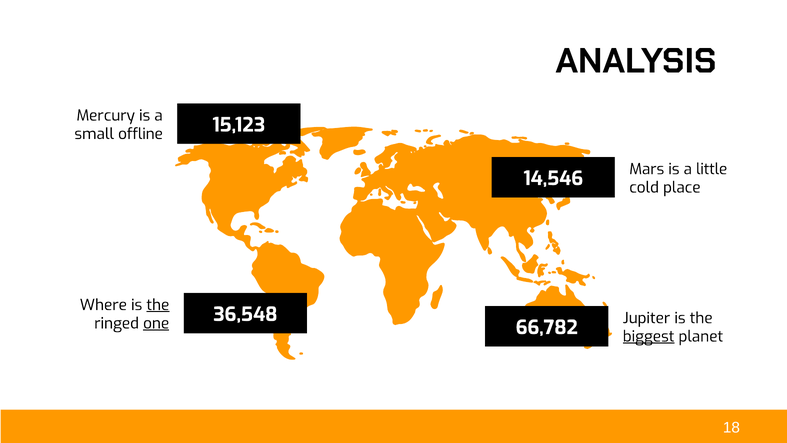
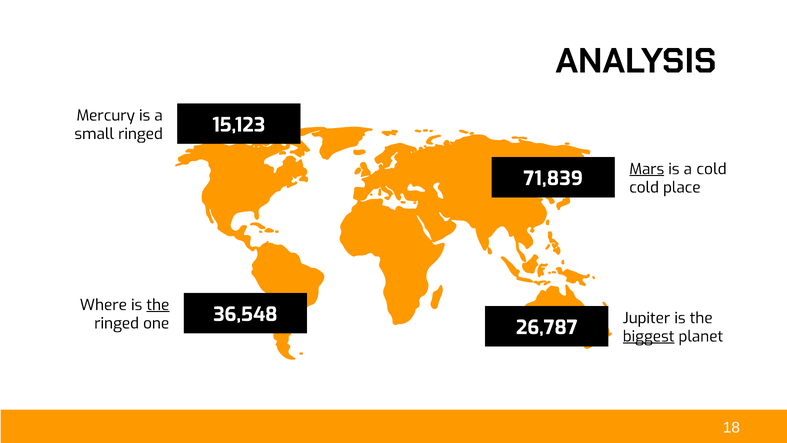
small offline: offline -> ringed (140, 134)
Mars underline: none -> present (647, 169)
a little: little -> cold (711, 169)
14,546: 14,546 -> 71,839 (553, 178)
one underline: present -> none (156, 323)
66,782: 66,782 -> 26,787 (547, 327)
